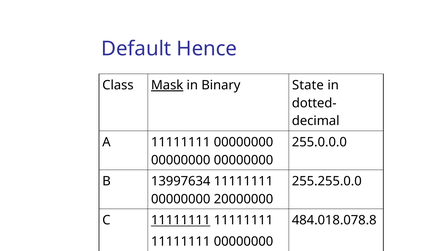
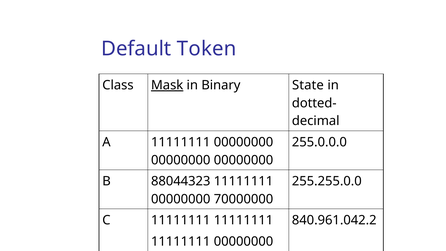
Hence: Hence -> Token (207, 49)
13997634: 13997634 -> 88044323 (181, 181)
20000000: 20000000 -> 70000000 (244, 199)
11111111 underline: present -> none (181, 220)
484.018.078.8: 484.018.078.8 -> 840.961.042.2 (334, 220)
